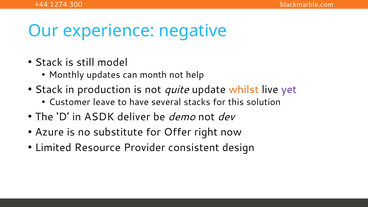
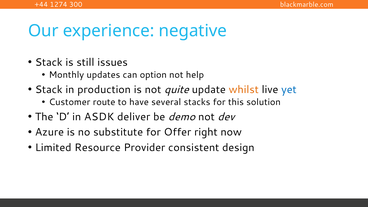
model: model -> issues (113, 62)
month: month -> option (153, 75)
yet colour: purple -> blue (289, 89)
leave: leave -> route (104, 102)
